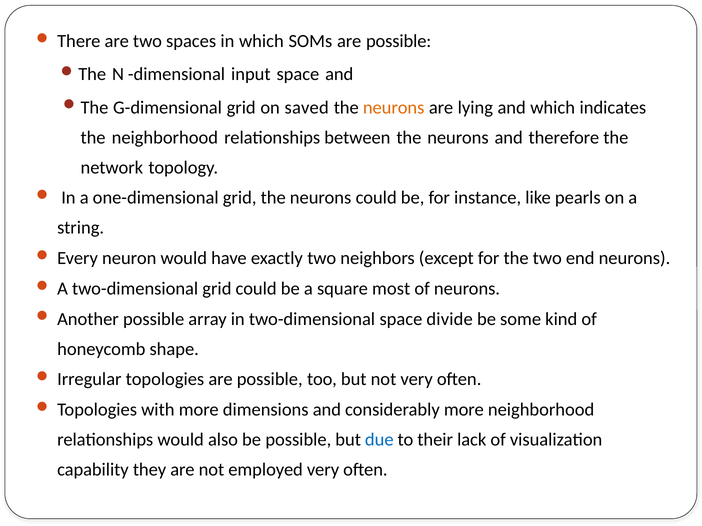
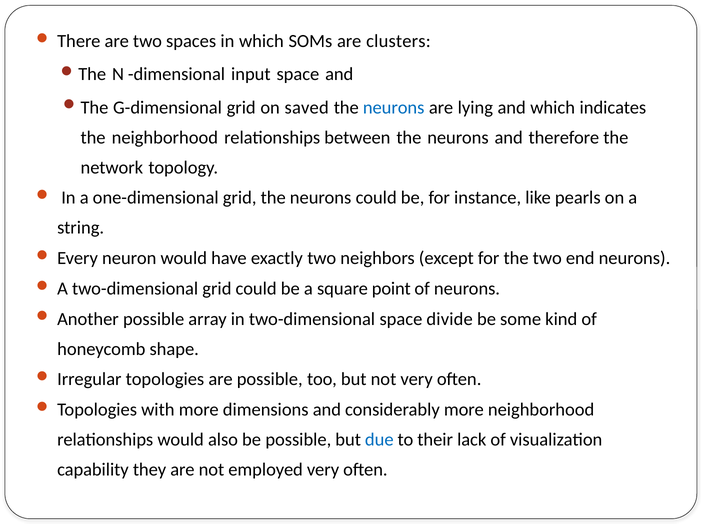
SOMs are possible: possible -> clusters (398, 41)
neurons colour: orange -> blue (394, 108)
most: most -> point (391, 289)
